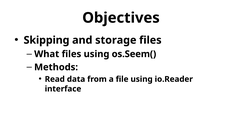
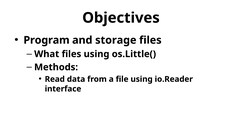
Skipping: Skipping -> Program (47, 40)
os.Seem(: os.Seem( -> os.Little( (134, 54)
